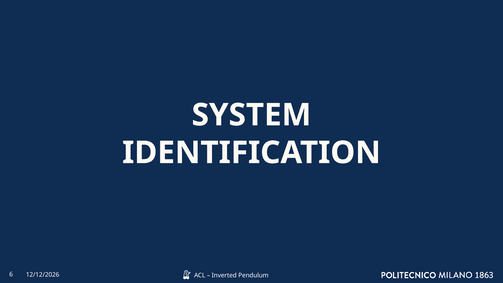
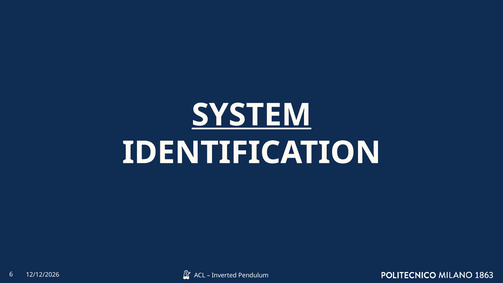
SYSTEM underline: none -> present (251, 115)
